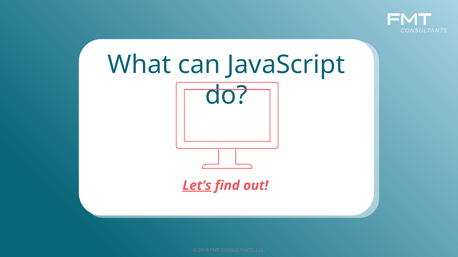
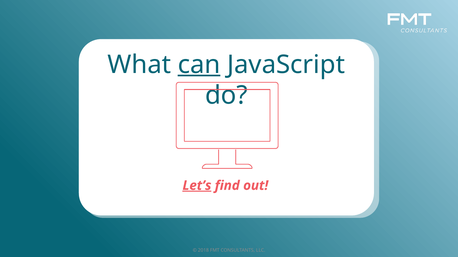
can underline: none -> present (199, 65)
